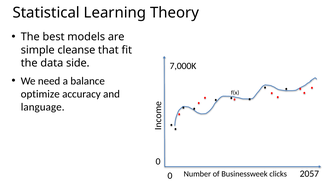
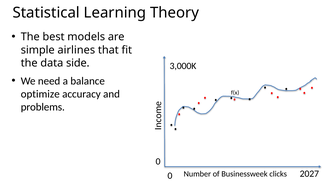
cleanse: cleanse -> airlines (76, 50)
7,000K: 7,000K -> 3,000K (183, 66)
language: language -> problems (43, 107)
2057: 2057 -> 2027 (309, 174)
